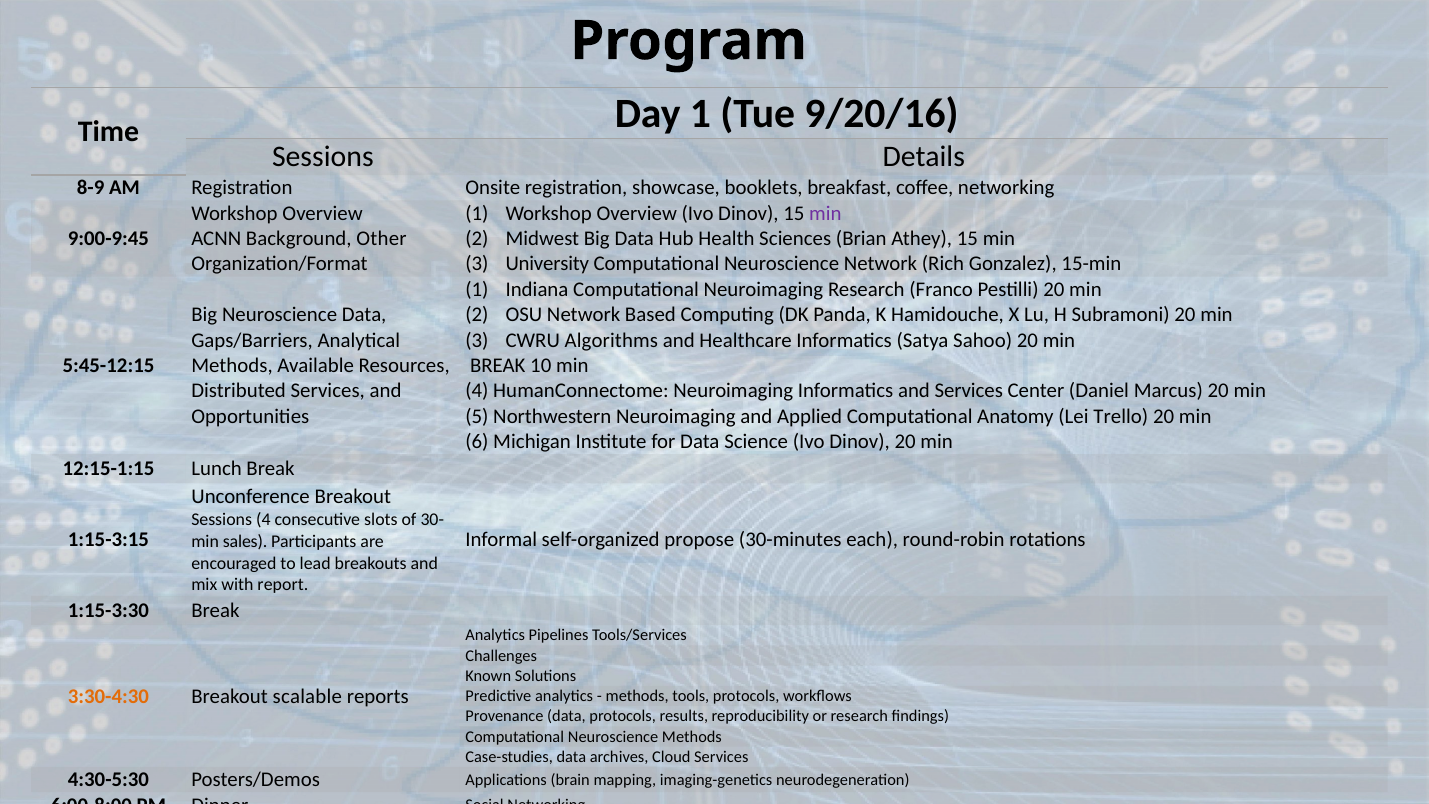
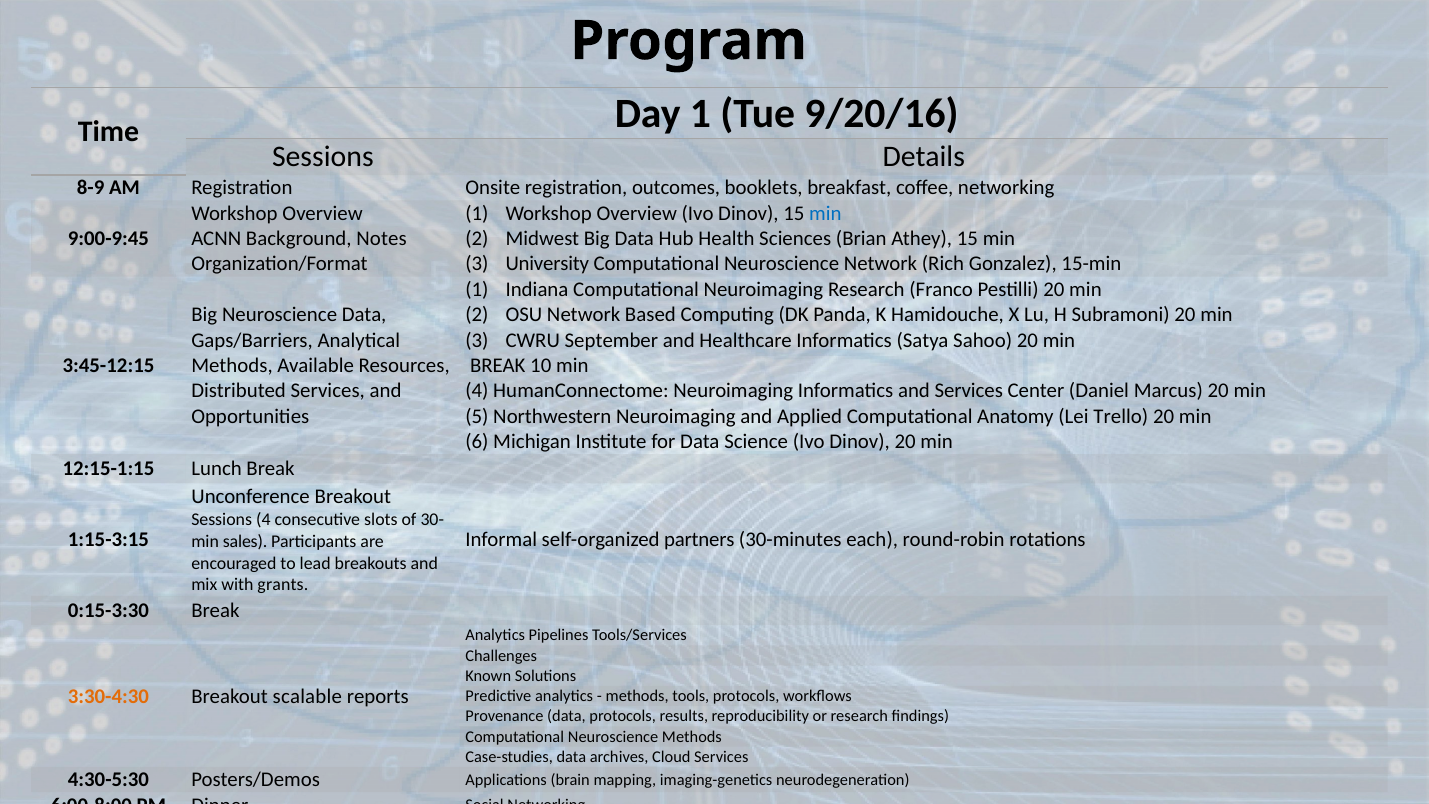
showcase: showcase -> outcomes (676, 188)
min colour: purple -> blue (825, 213)
Other: Other -> Notes (382, 239)
Algorithms: Algorithms -> September (611, 340)
5:45-12:15: 5:45-12:15 -> 3:45-12:15 (108, 366)
propose: propose -> partners (699, 540)
report: report -> grants (283, 585)
1:15-3:30: 1:15-3:30 -> 0:15-3:30 (108, 611)
